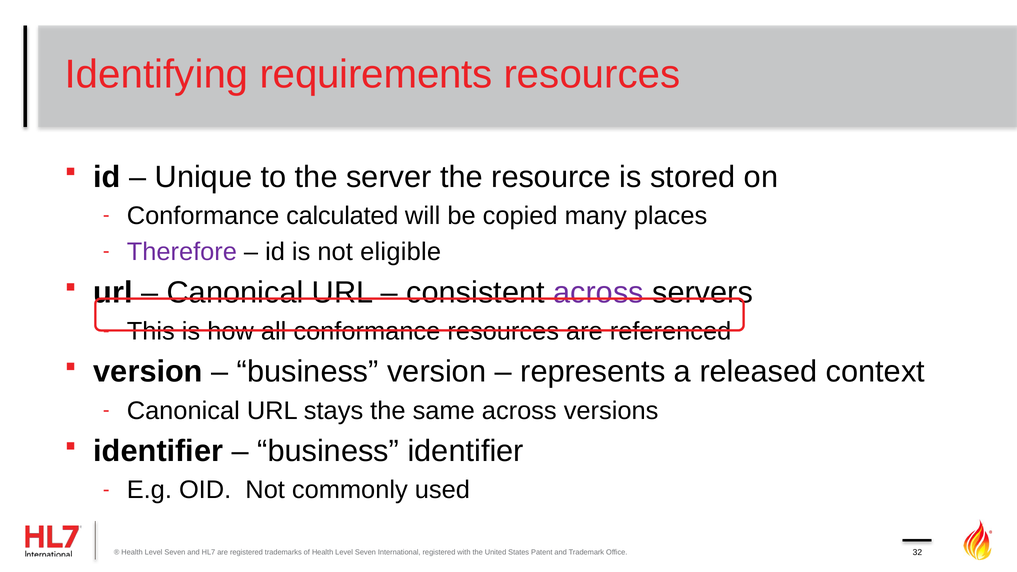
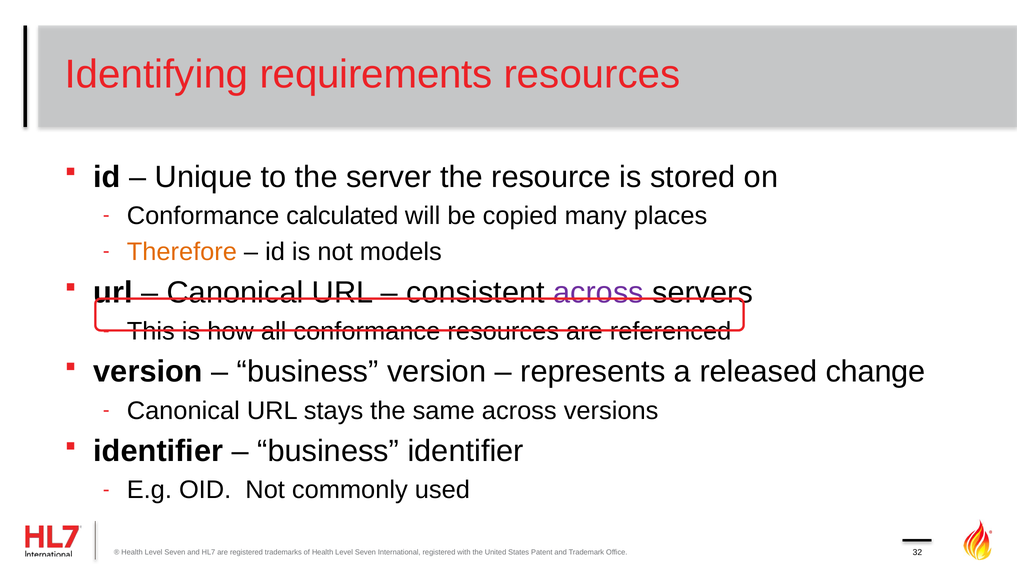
Therefore colour: purple -> orange (182, 252)
eligible: eligible -> models (401, 252)
context: context -> change (876, 372)
